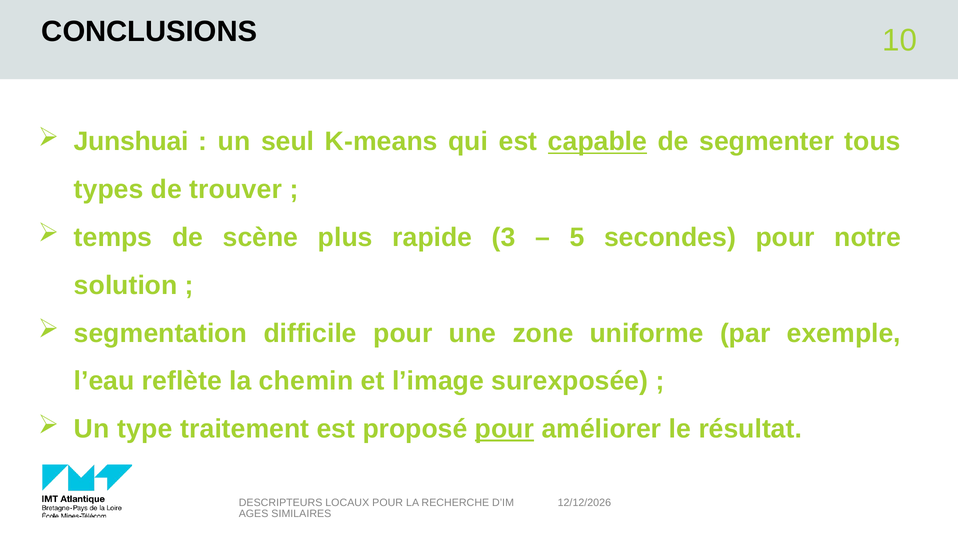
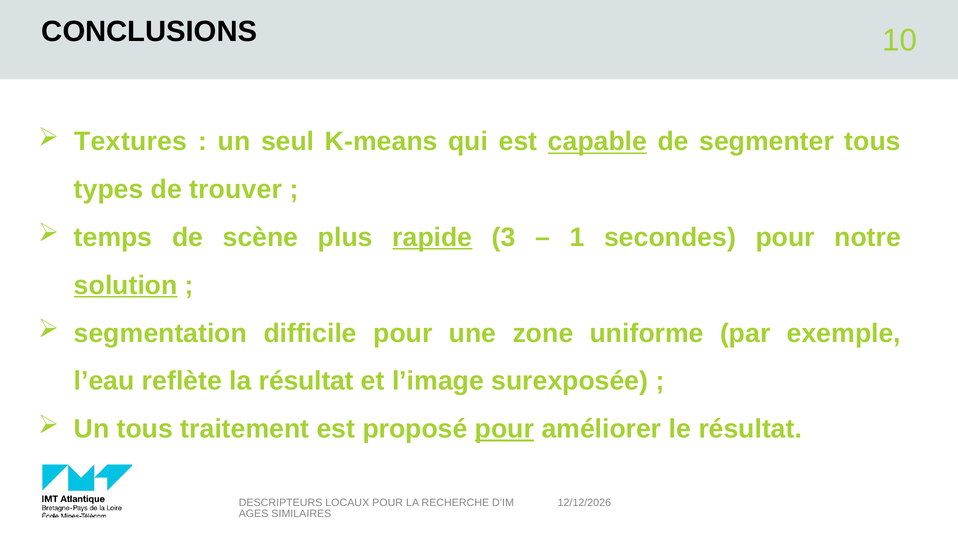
Junshuai: Junshuai -> Textures (131, 142)
rapide underline: none -> present (432, 237)
5: 5 -> 1 (577, 237)
solution underline: none -> present (126, 285)
la chemin: chemin -> résultat (306, 381)
Un type: type -> tous (145, 429)
